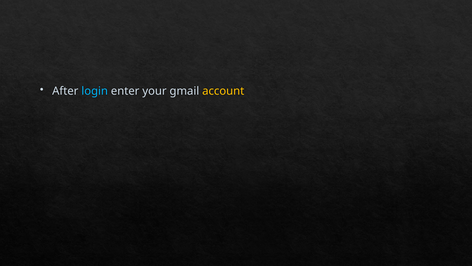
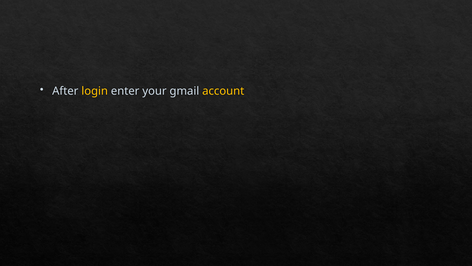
login colour: light blue -> yellow (95, 91)
